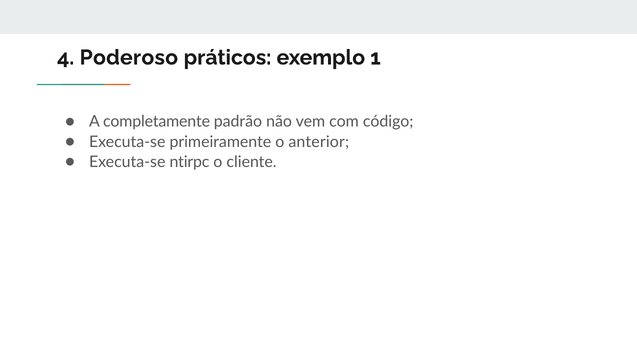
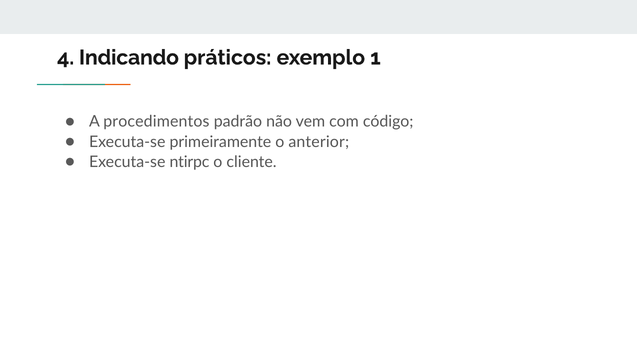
Poderoso: Poderoso -> Indicando (129, 58)
completamente: completamente -> procedimentos (156, 122)
